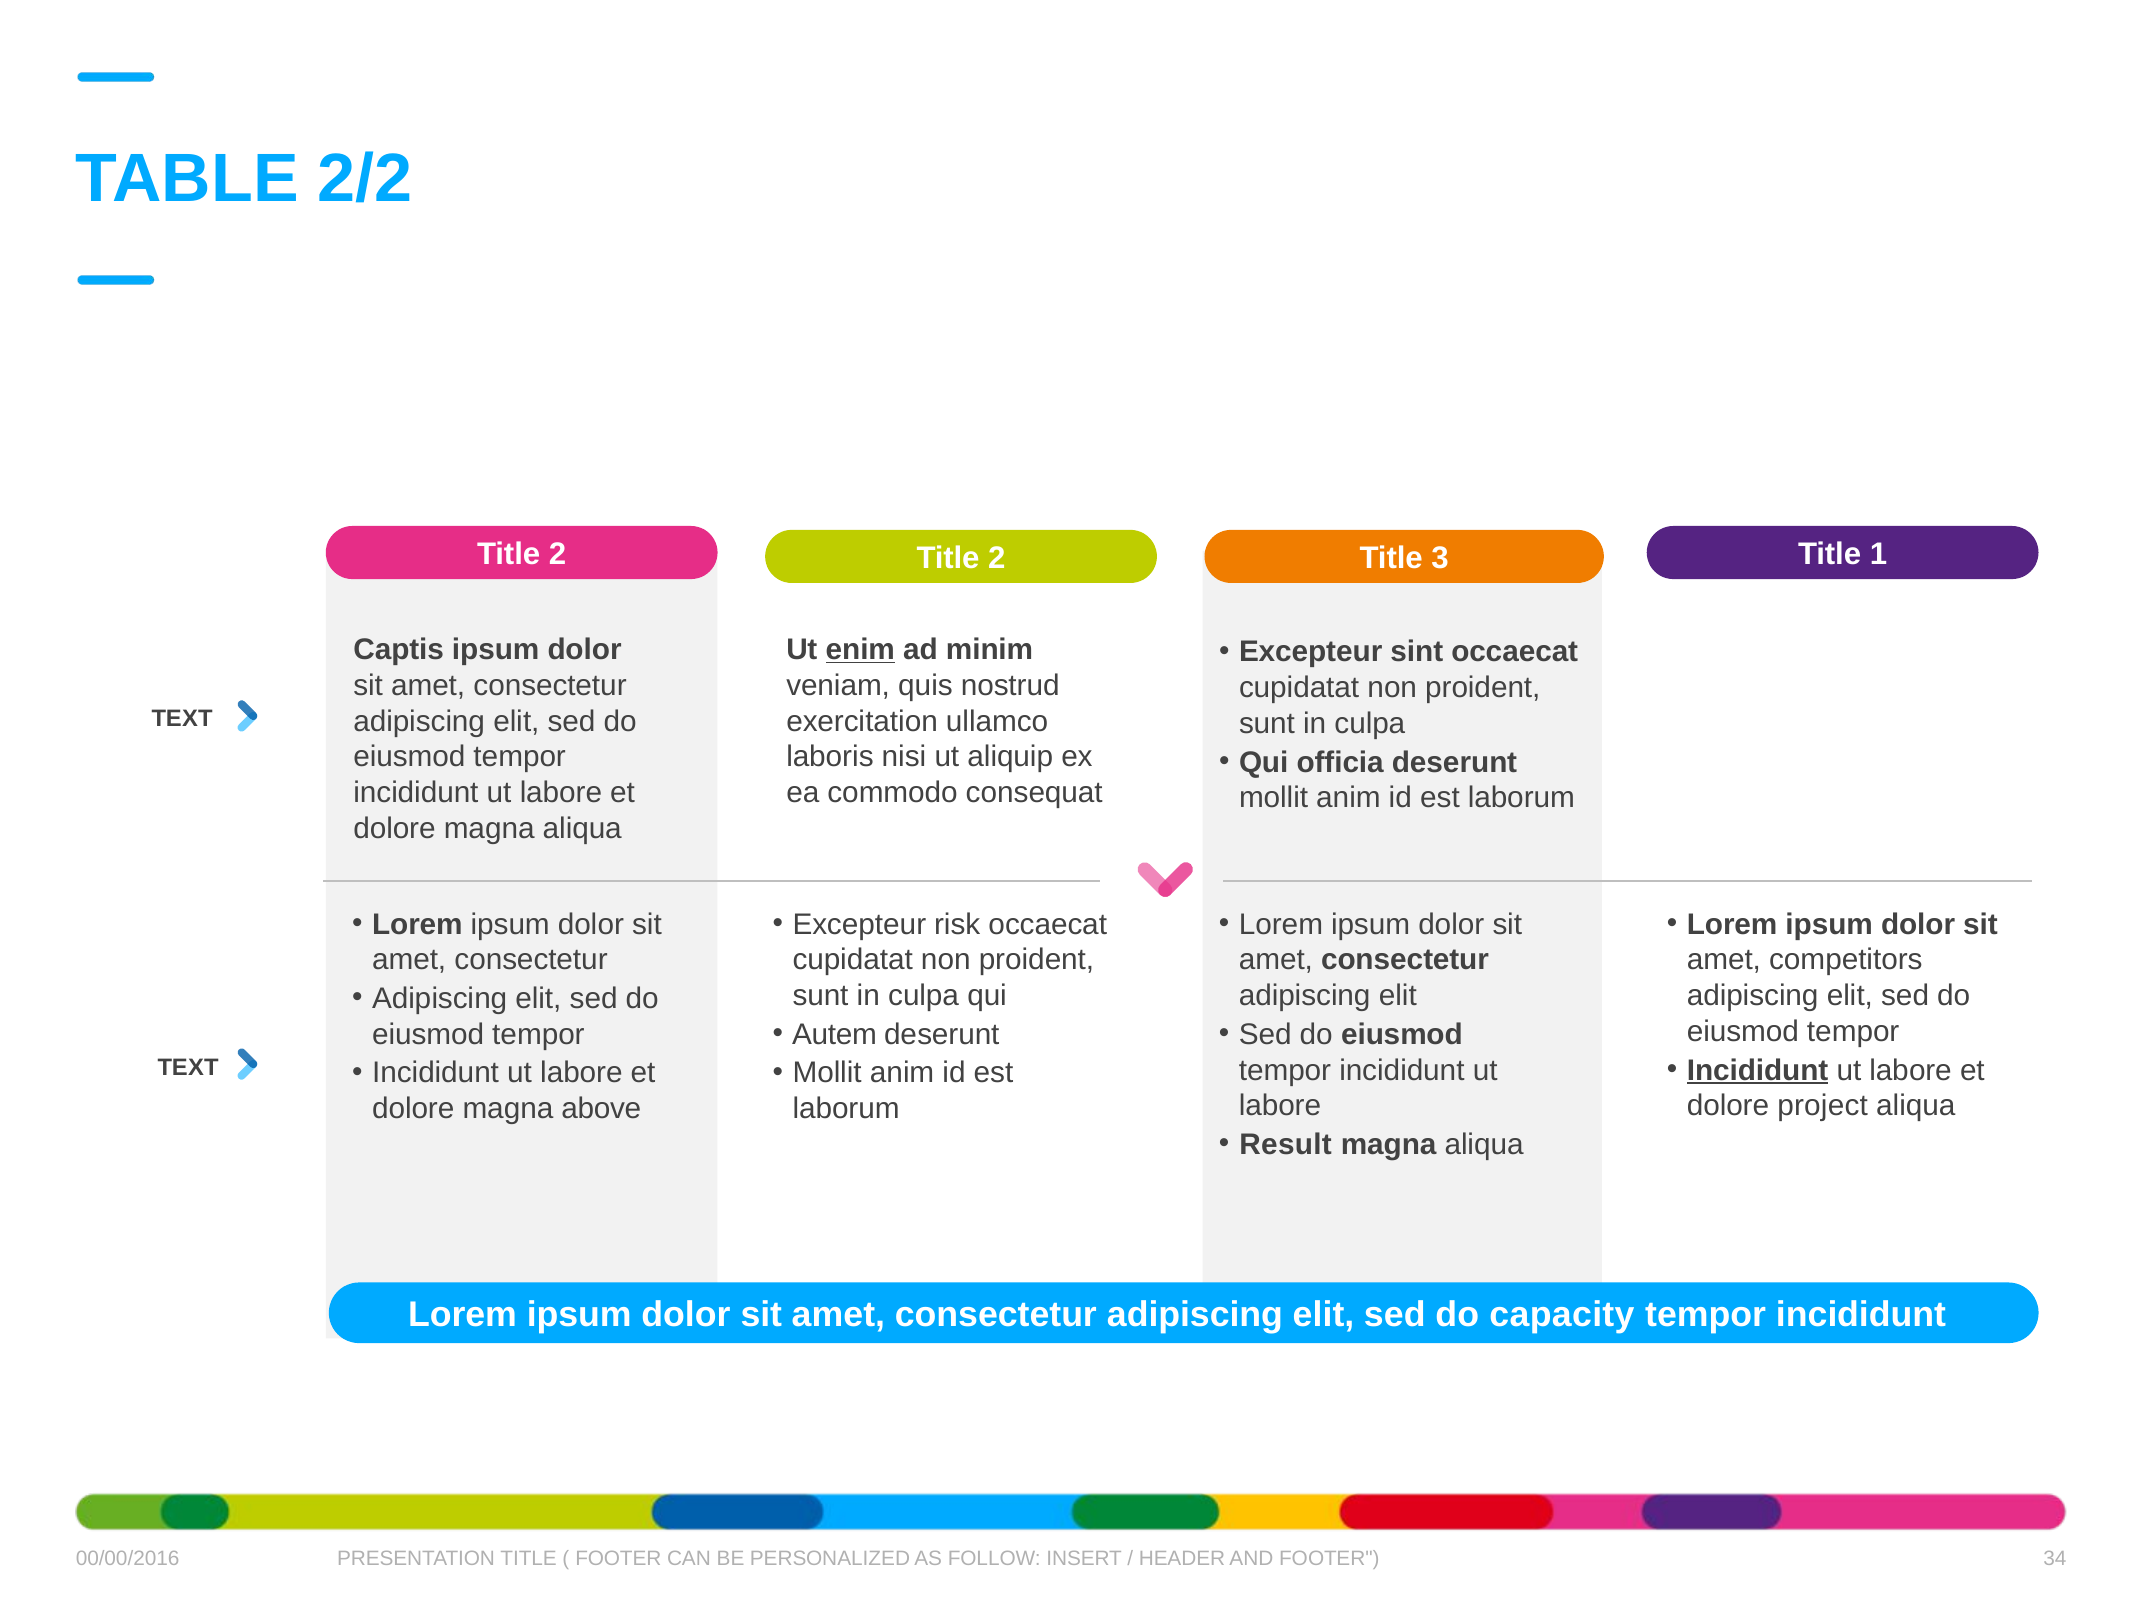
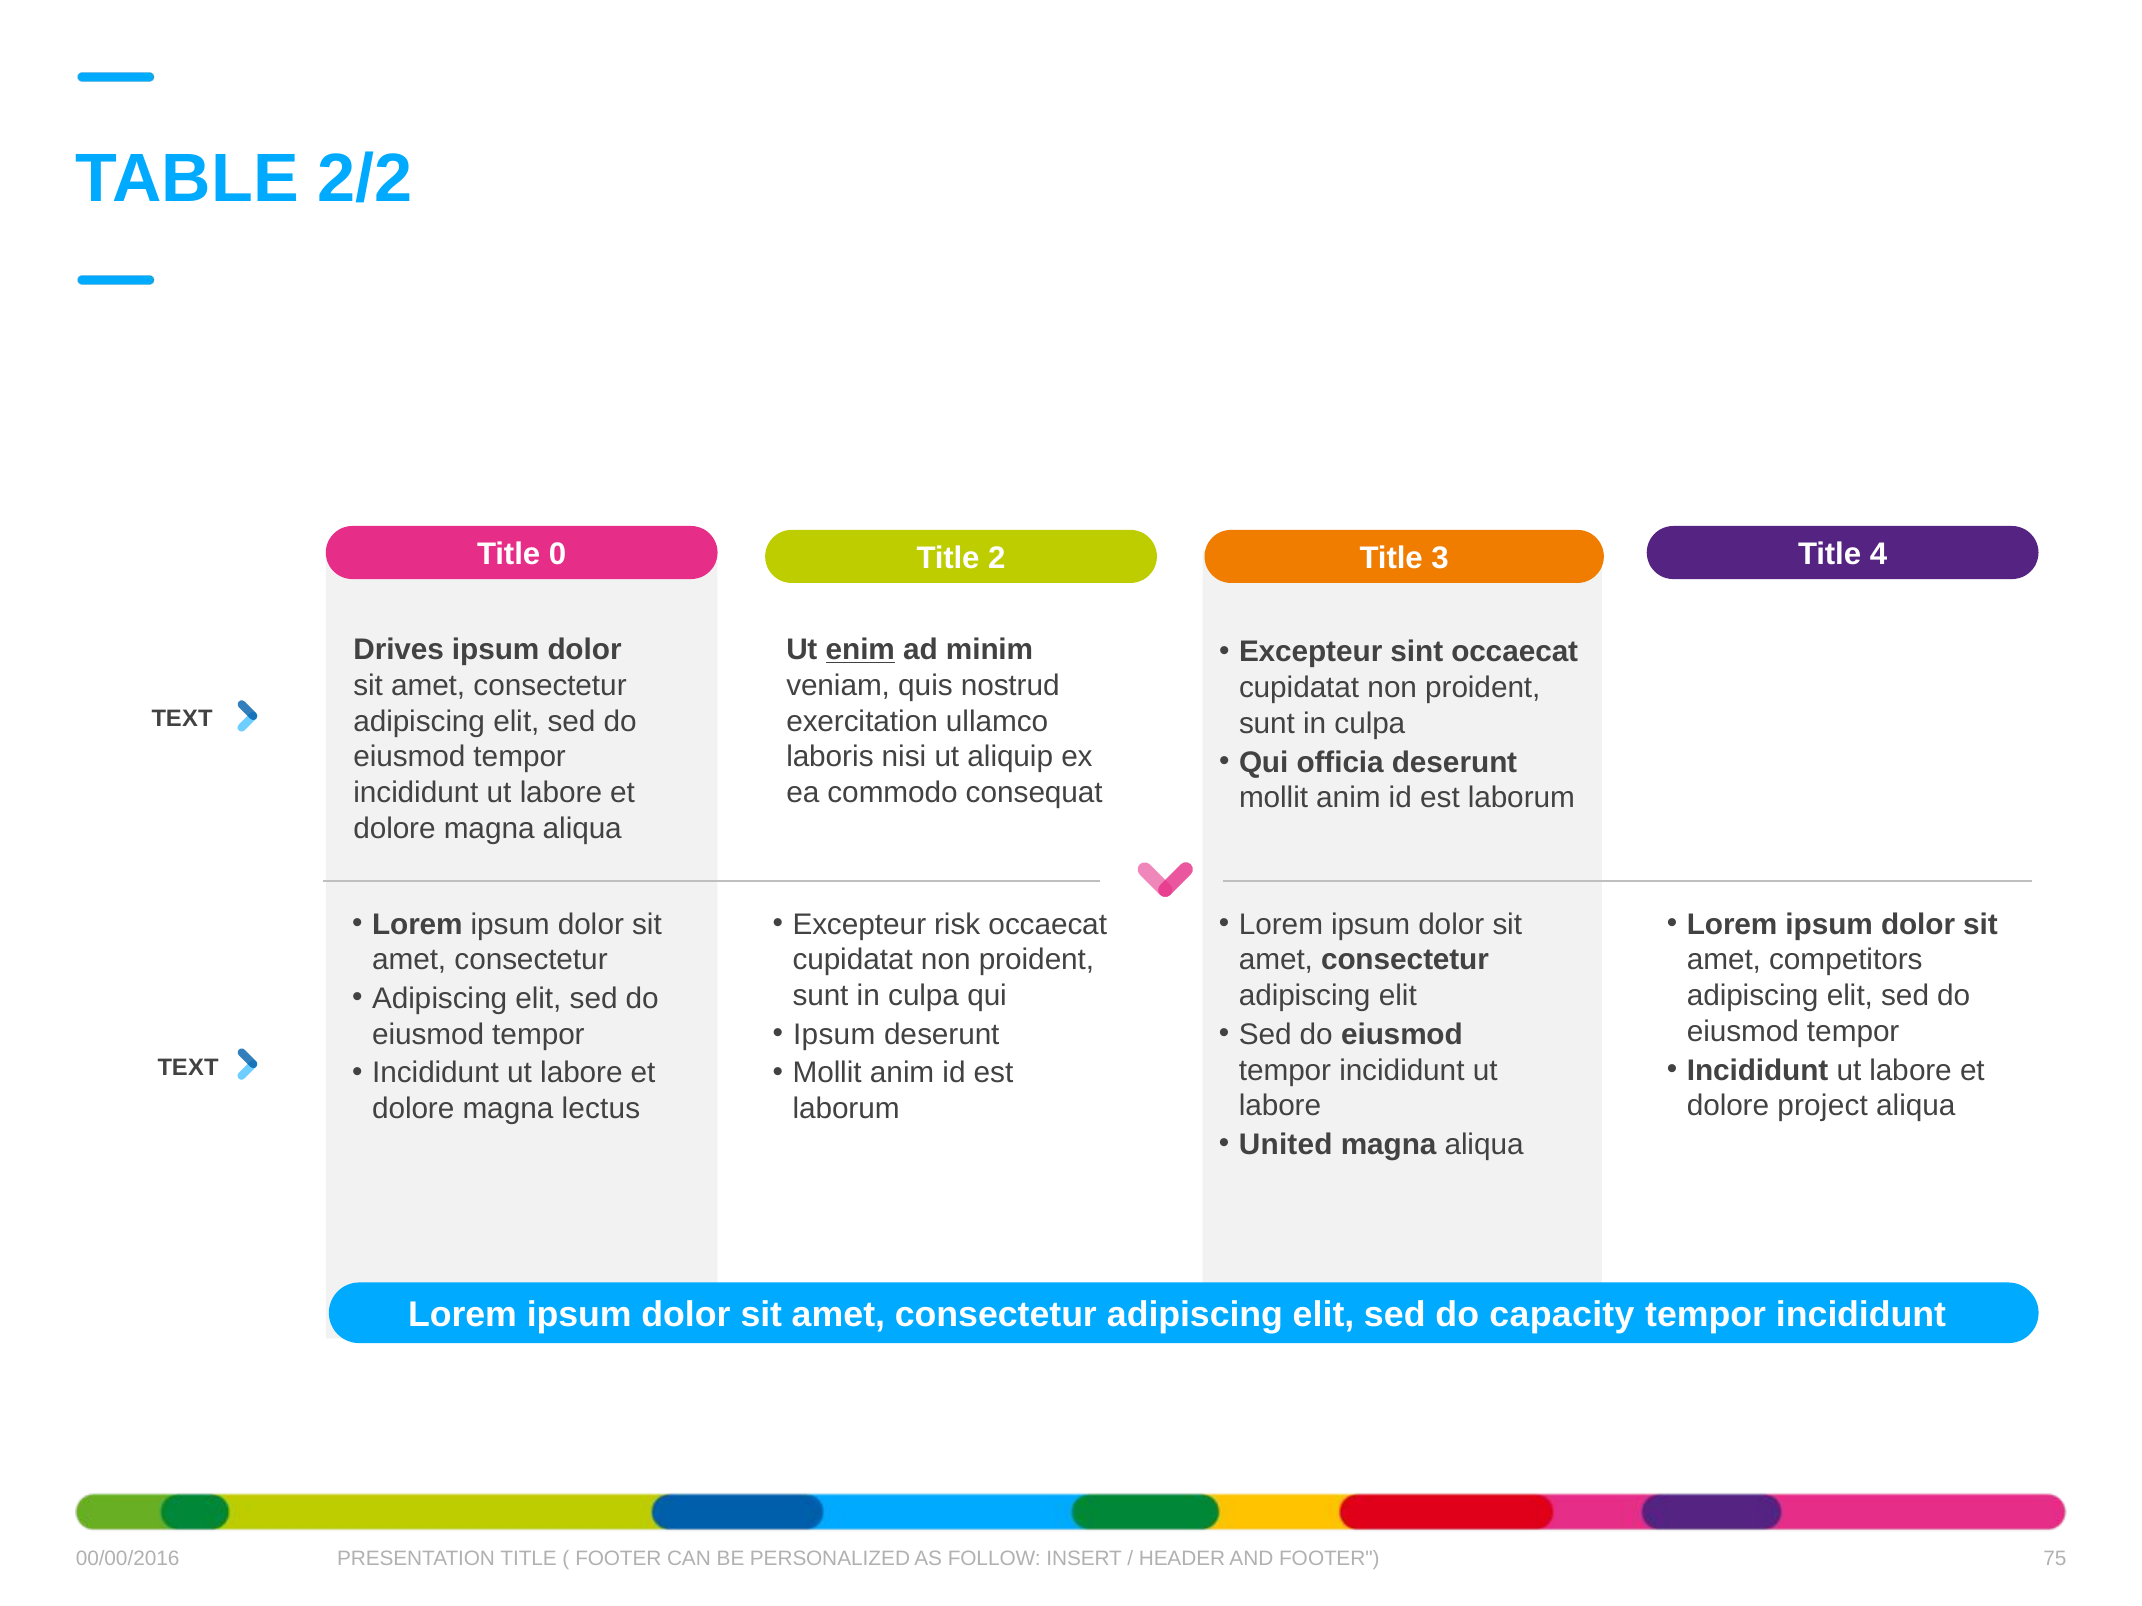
2: 2 -> 0 (558, 555)
1: 1 -> 4 (1878, 555)
Captis: Captis -> Drives (399, 650)
Autem: Autem -> Ipsum (834, 1035)
Incididunt underline: present -> none (1758, 1071)
above: above -> lectus (601, 1109)
Result: Result -> United (1286, 1145)
34: 34 -> 75 (2055, 1559)
